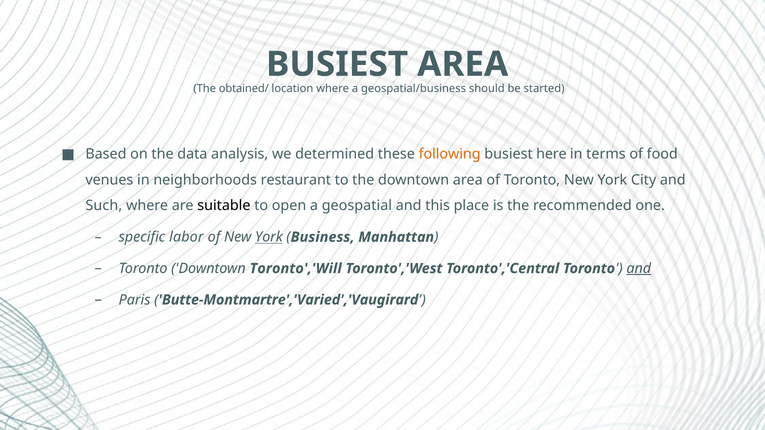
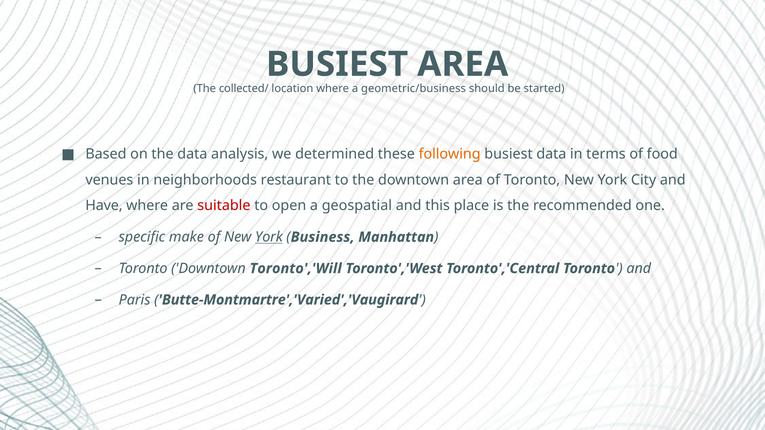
obtained/: obtained/ -> collected/ (244, 89)
geospatial/business: geospatial/business -> geometric/business (414, 89)
busiest here: here -> data (551, 154)
Such: Such -> Have (104, 206)
suitable colour: black -> red (224, 206)
labor: labor -> make (186, 237)
and underline: present -> none (639, 269)
